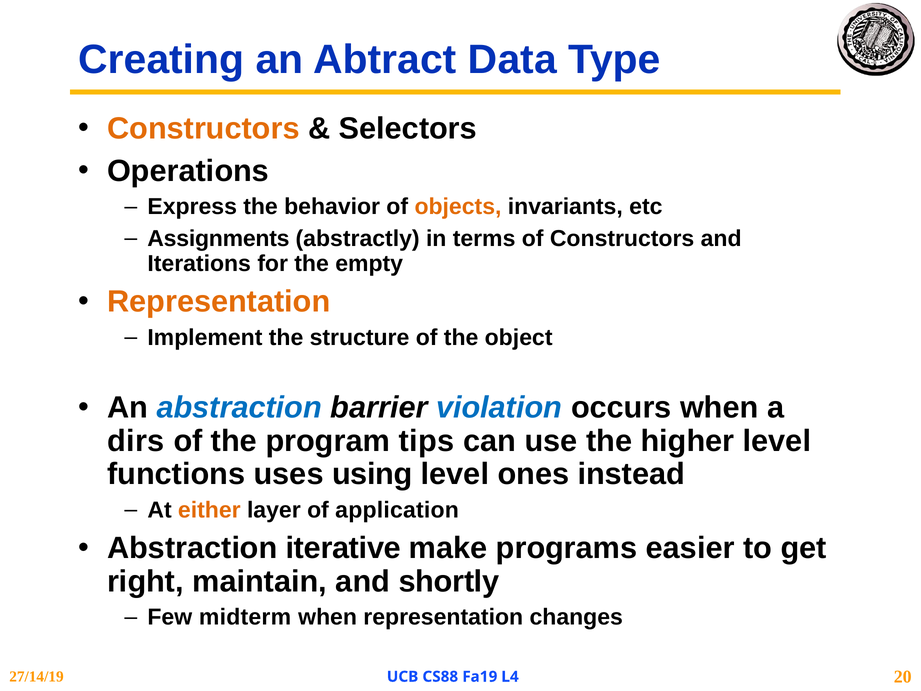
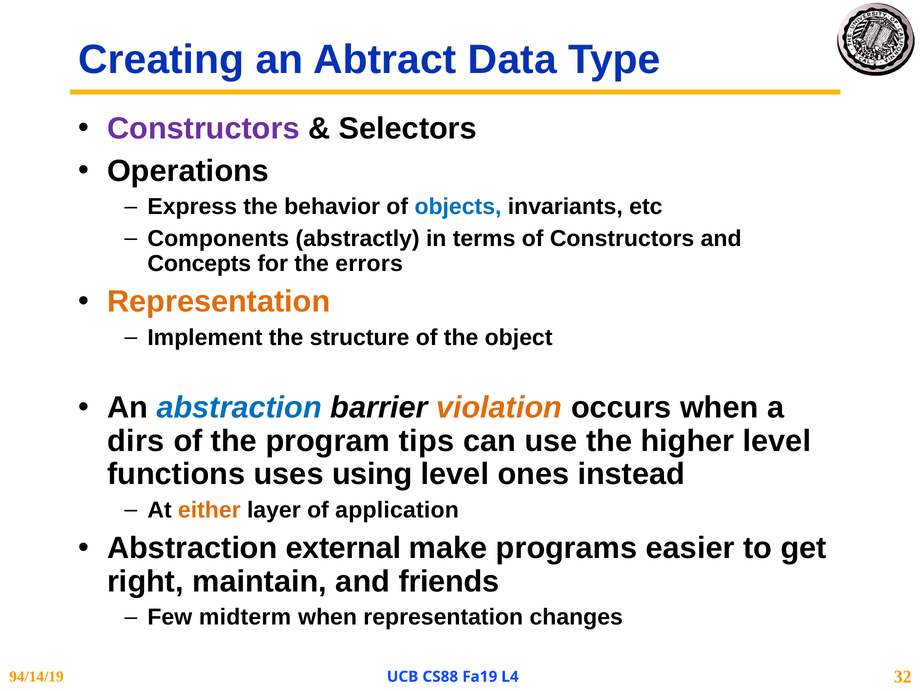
Constructors colour: orange -> purple (203, 128)
objects colour: orange -> blue (458, 207)
Assignments: Assignments -> Components (218, 239)
Iterations: Iterations -> Concepts (199, 263)
empty: empty -> errors (369, 263)
violation colour: blue -> orange (499, 408)
iterative: iterative -> external (343, 548)
shortly: shortly -> friends (449, 581)
27/14/19: 27/14/19 -> 94/14/19 (36, 676)
20: 20 -> 32 (903, 677)
